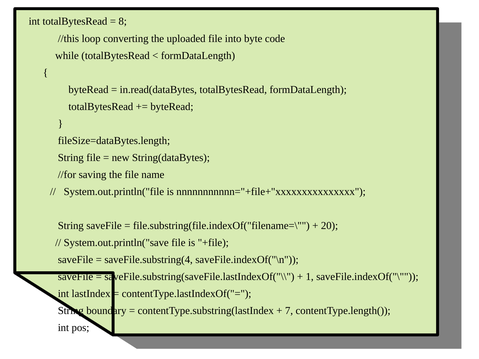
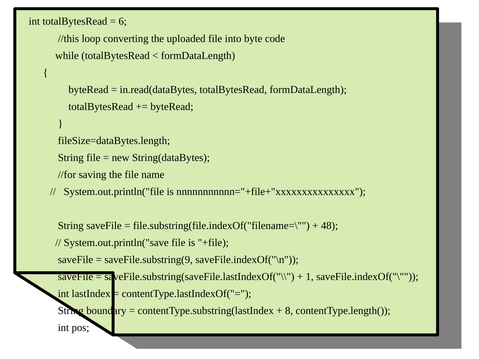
8: 8 -> 6 (123, 21)
20: 20 -> 48 (330, 226)
saveFile.substring(4: saveFile.substring(4 -> saveFile.substring(9 (149, 260)
7: 7 -> 8 (289, 311)
